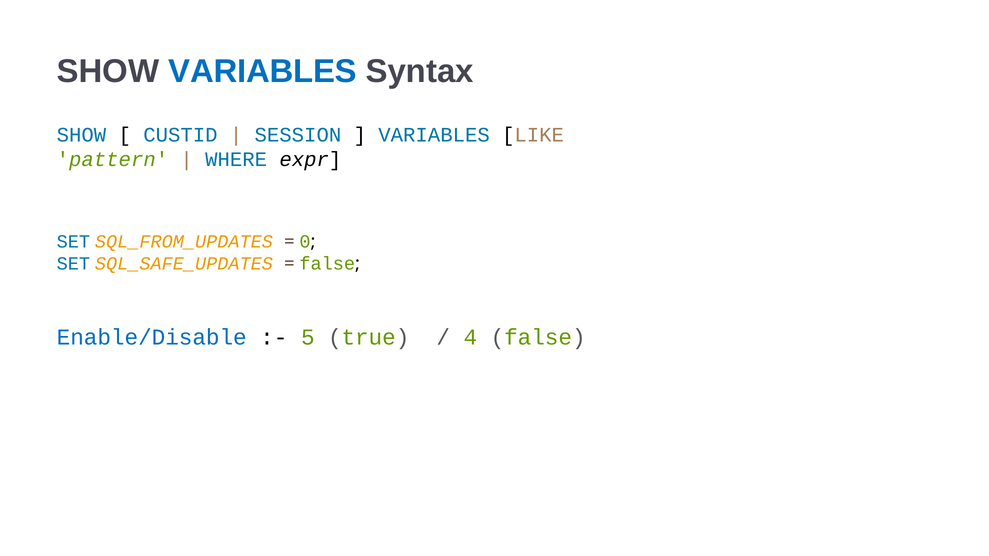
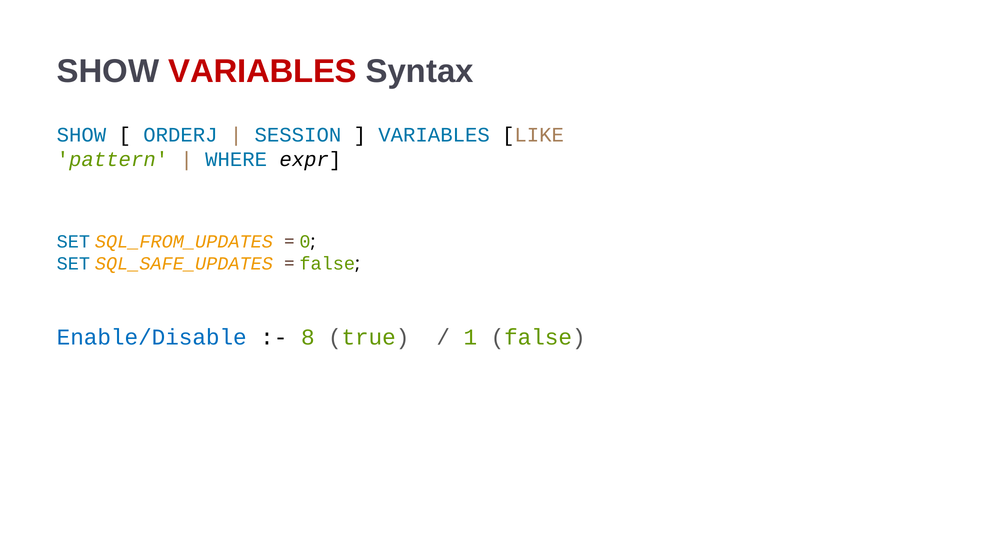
VARIABLES colour: blue -> red (263, 72)
CUSTID: CUSTID -> ORDERJ (180, 135)
5: 5 -> 8 (308, 338)
4: 4 -> 1 (470, 338)
